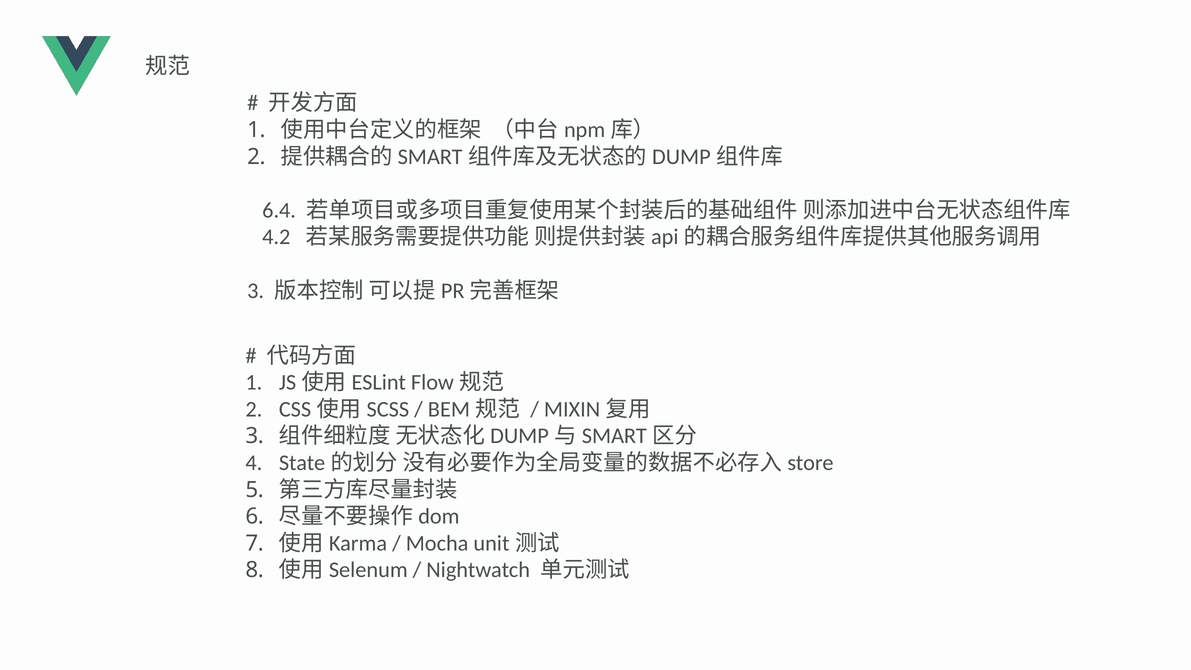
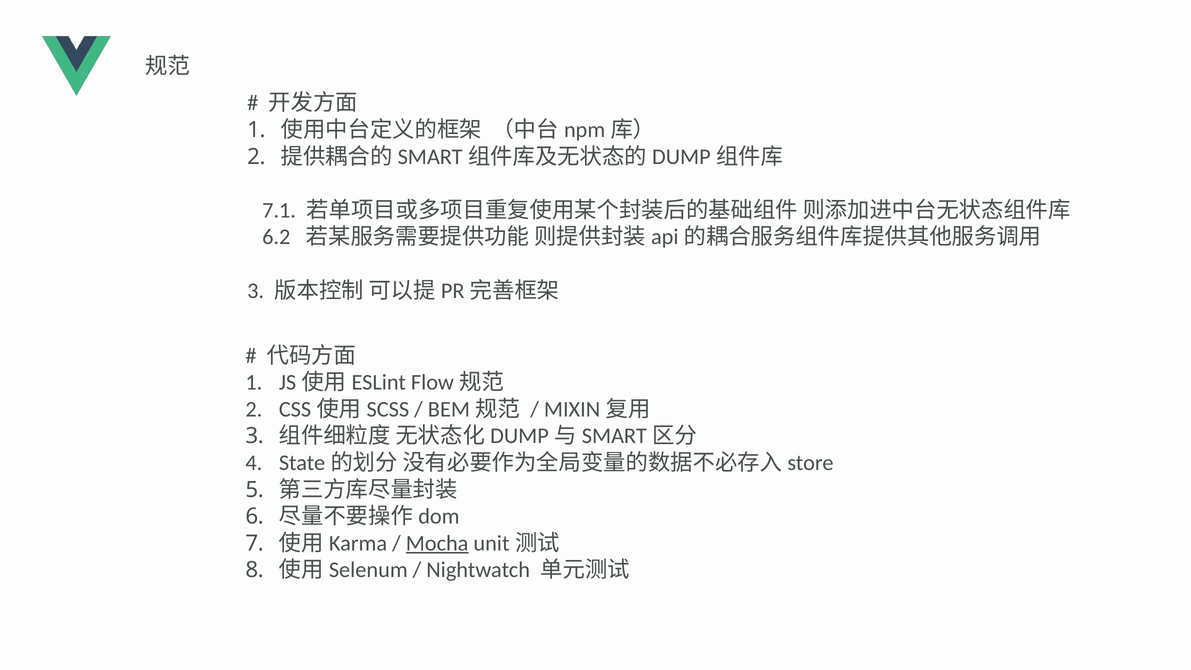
6.4: 6.4 -> 7.1 (279, 210)
4.2: 4.2 -> 6.2 (276, 237)
Mocha underline: none -> present (437, 543)
